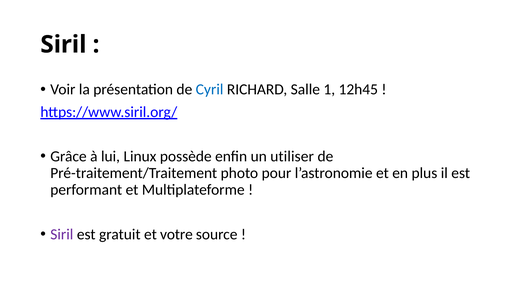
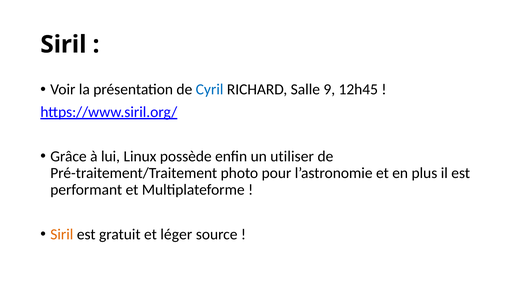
1: 1 -> 9 (329, 90)
Siril colour: purple -> orange (62, 234)
votre: votre -> léger (176, 234)
